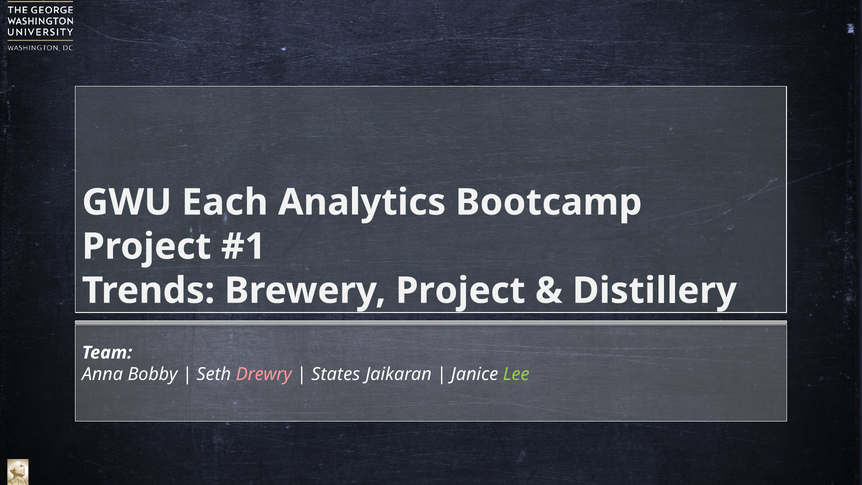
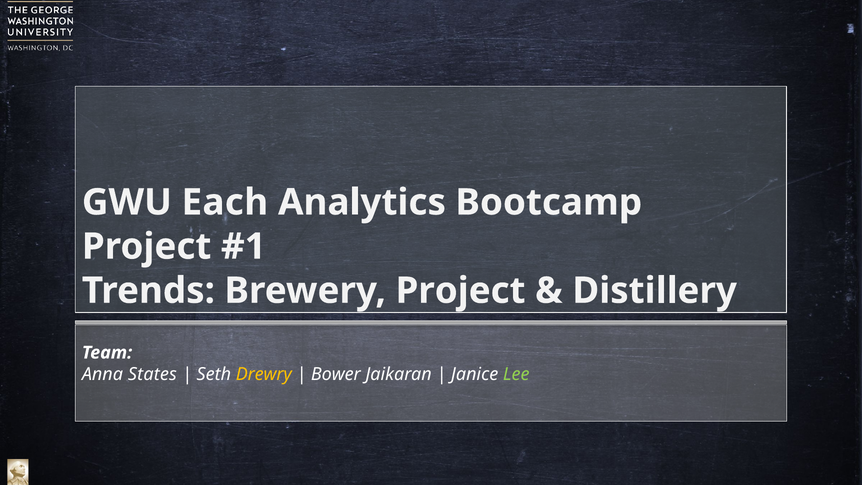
Bobby: Bobby -> States (152, 374)
Drewry colour: pink -> yellow (264, 374)
States: States -> Bower (336, 374)
